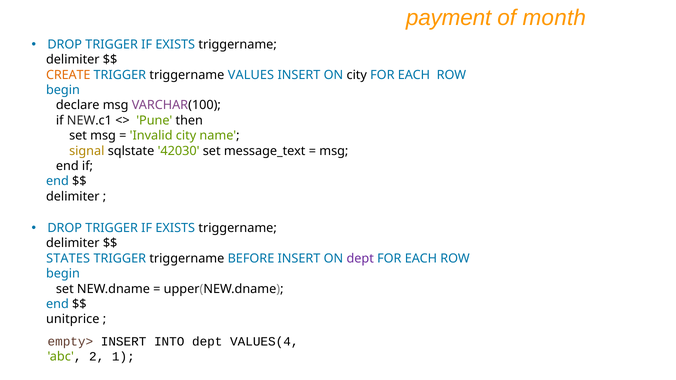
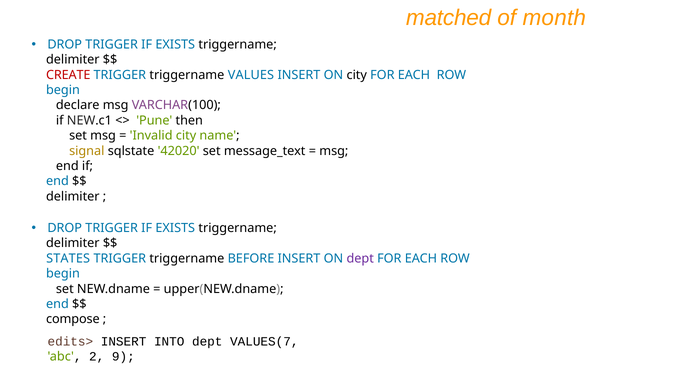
payment: payment -> matched (449, 18)
CREATE colour: orange -> red (68, 75)
42030: 42030 -> 42020 (179, 151)
unitprice: unitprice -> compose (73, 320)
empty>: empty> -> edits> (70, 342)
VALUES(4: VALUES(4 -> VALUES(7 (264, 342)
1: 1 -> 9 (123, 357)
